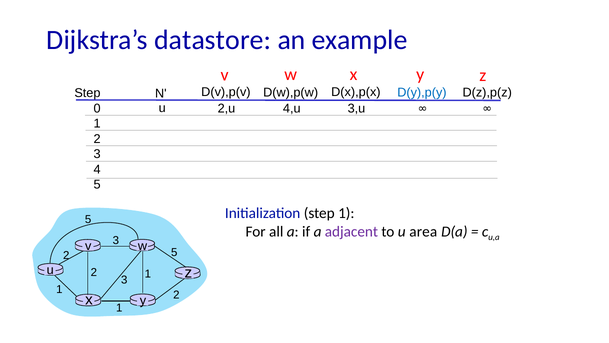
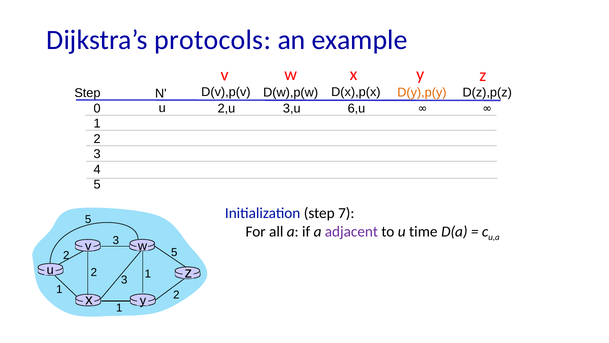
datastore: datastore -> protocols (213, 40)
D(y),p(y colour: blue -> orange (422, 93)
4,u: 4,u -> 3,u (292, 108)
3,u: 3,u -> 6,u (356, 108)
step 1: 1 -> 7 (346, 213)
area: area -> time (423, 231)
